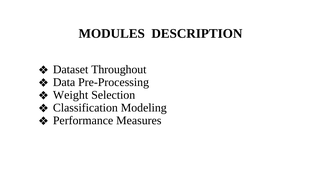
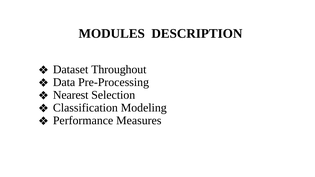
Weight: Weight -> Nearest (71, 95)
